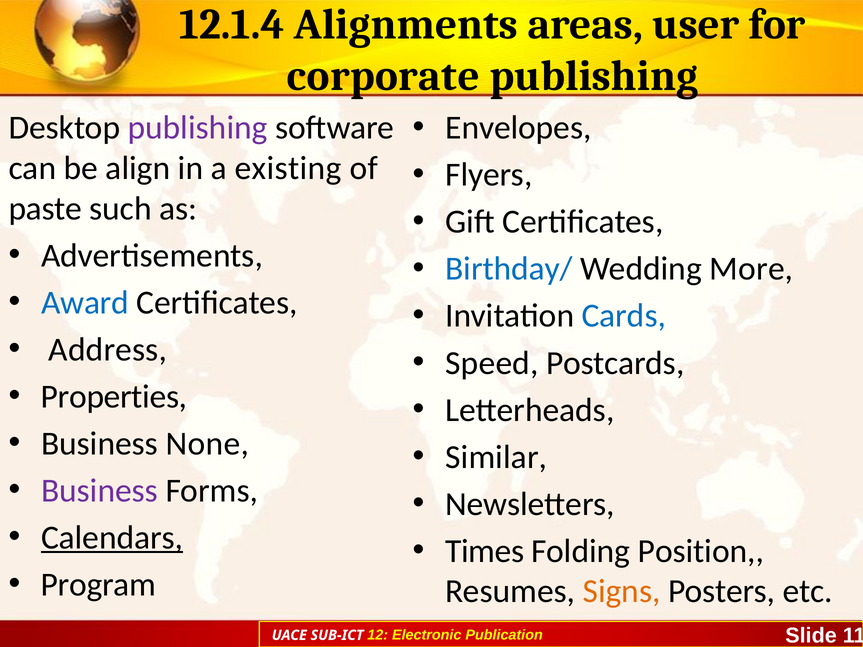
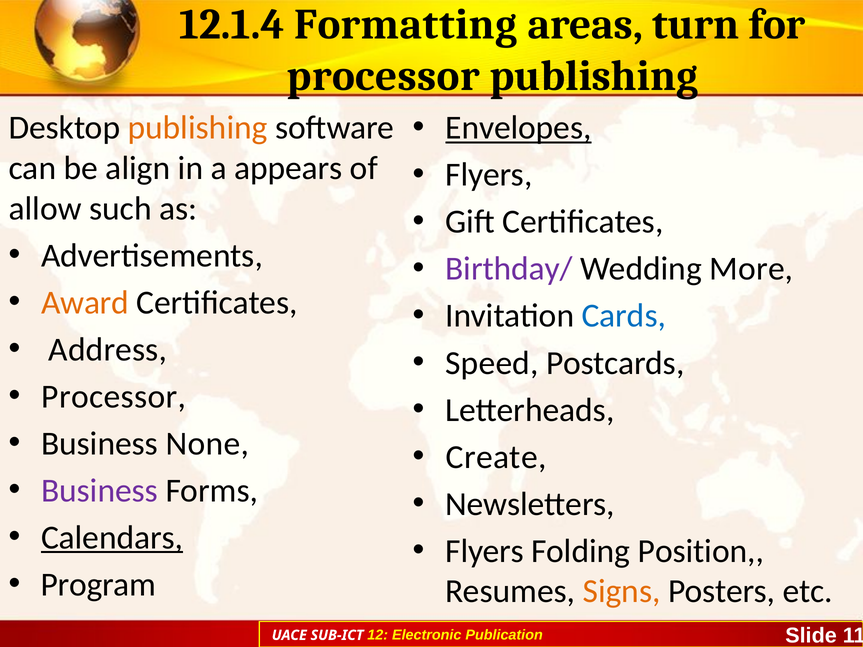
Alignments: Alignments -> Formatting (406, 24)
user: user -> turn (696, 24)
corporate: corporate -> processor (383, 76)
Envelopes underline: none -> present (518, 128)
publishing colour: purple -> orange (198, 128)
existing: existing -> appears (288, 168)
paste: paste -> allow (45, 209)
Birthday/ colour: blue -> purple (509, 269)
Award colour: blue -> orange (85, 303)
Properties: Properties -> Processor (114, 397)
Similar: Similar -> Create (496, 457)
Times: Times -> Flyers (485, 551)
